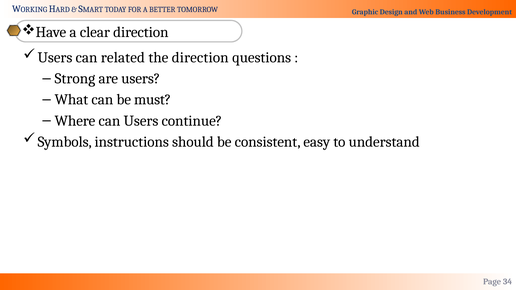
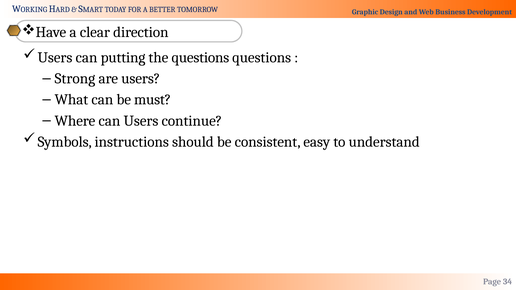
related: related -> putting (123, 58)
the direction: direction -> questions (200, 58)
